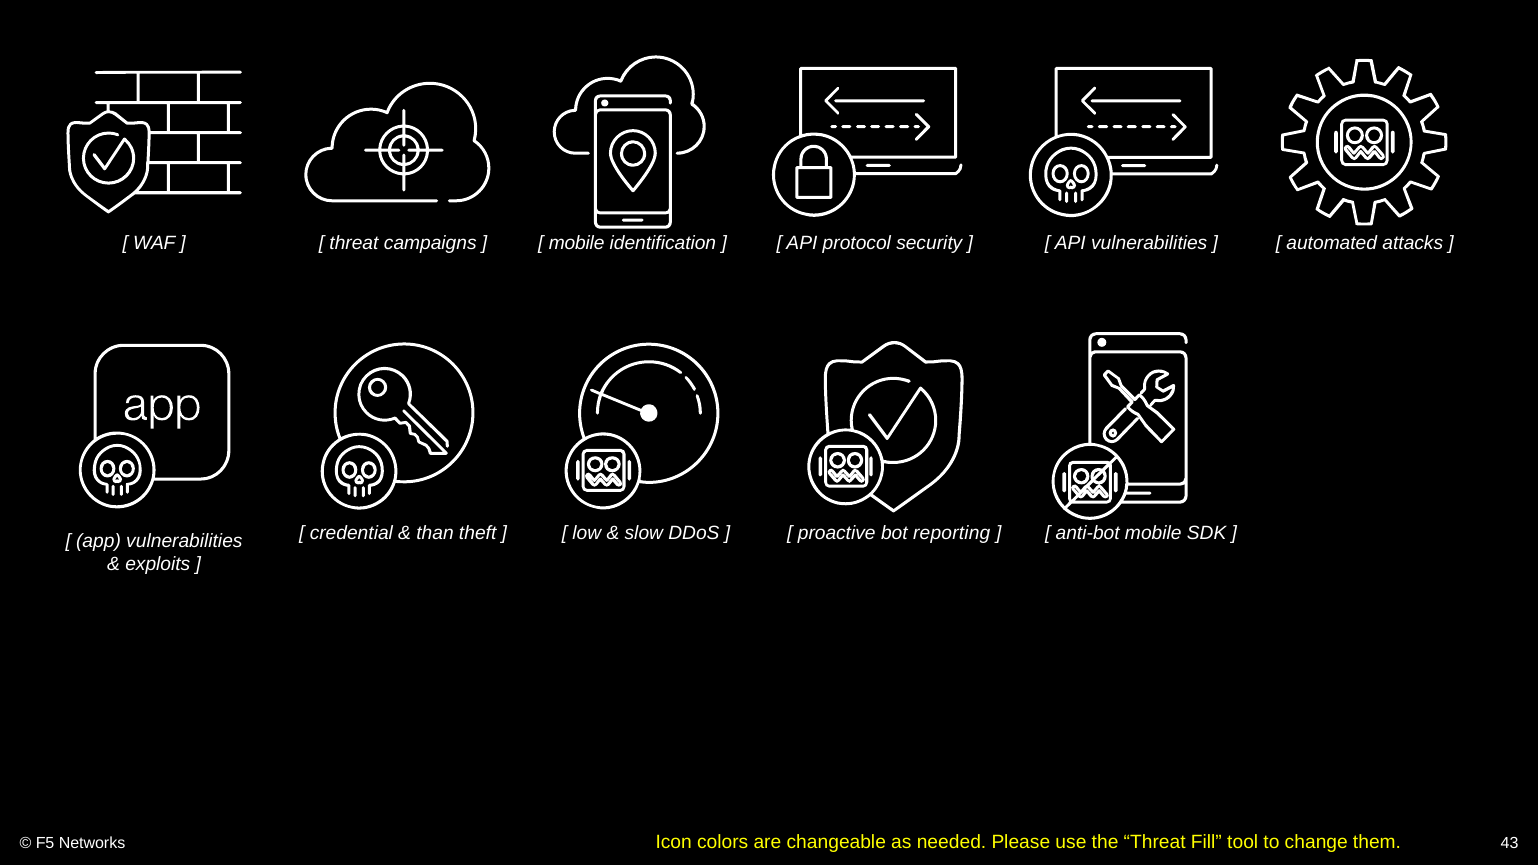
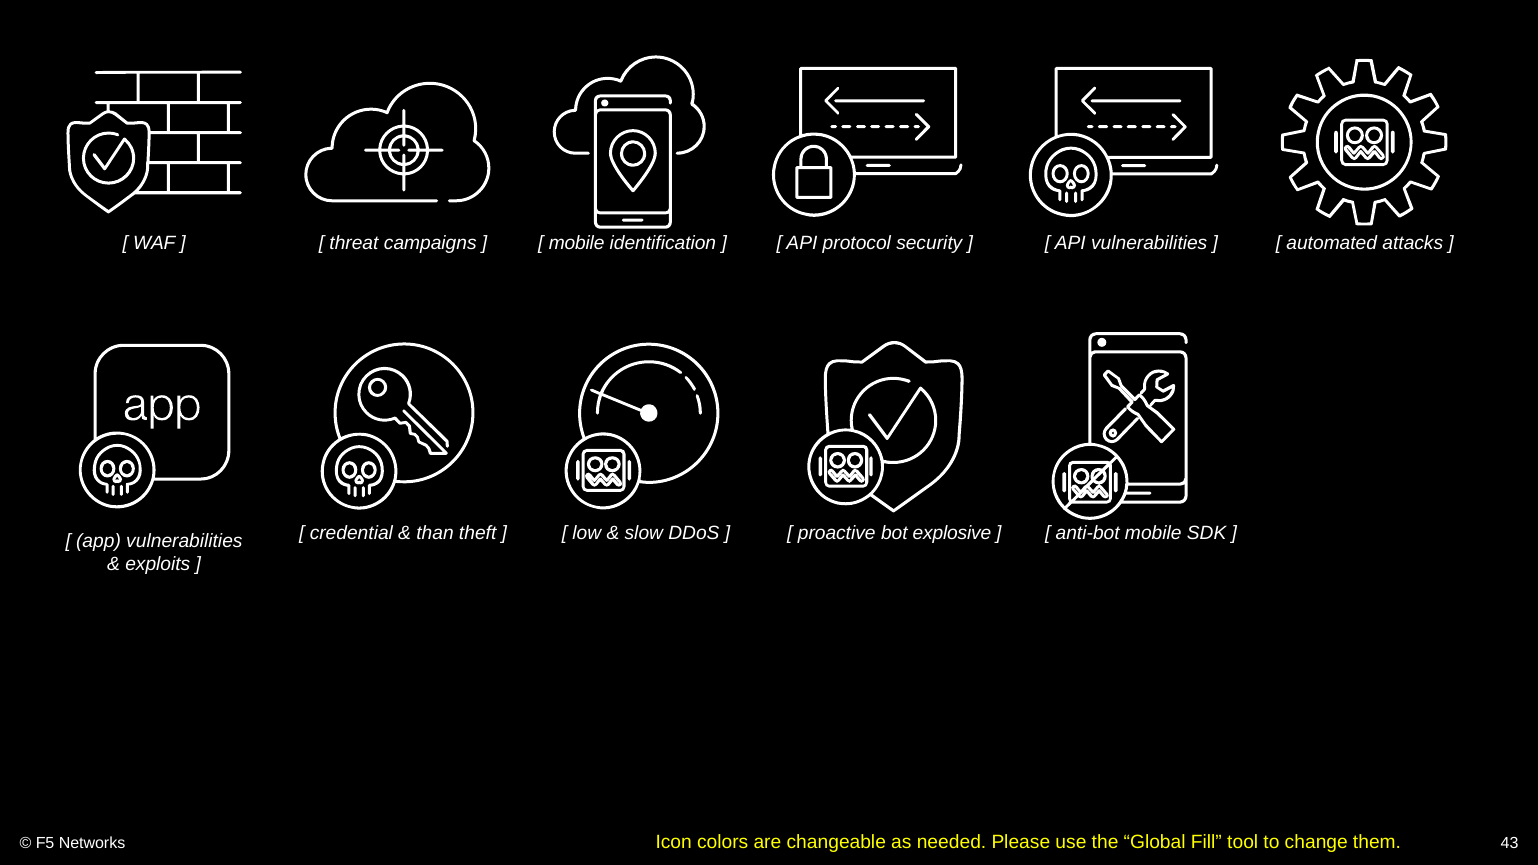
reporting: reporting -> explosive (952, 533)
the Threat: Threat -> Global (1155, 842)
